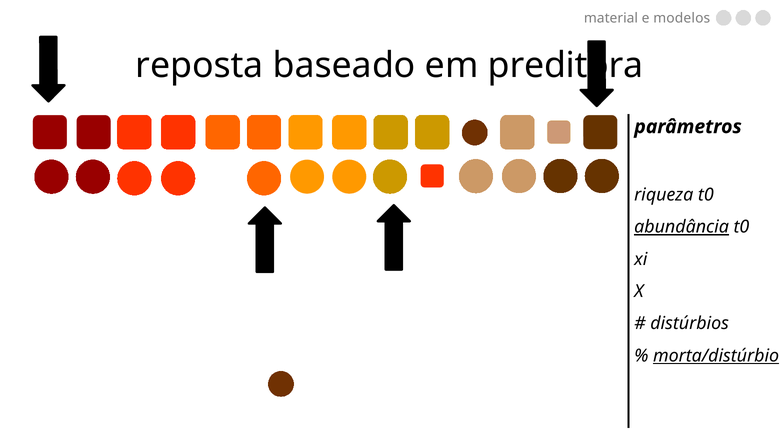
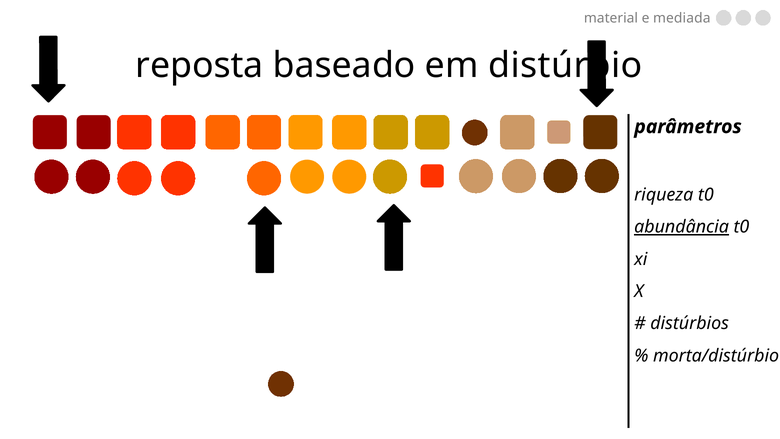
modelos: modelos -> mediada (682, 18)
preditora: preditora -> distúrbio (565, 66)
morta/distúrbio underline: present -> none (716, 356)
